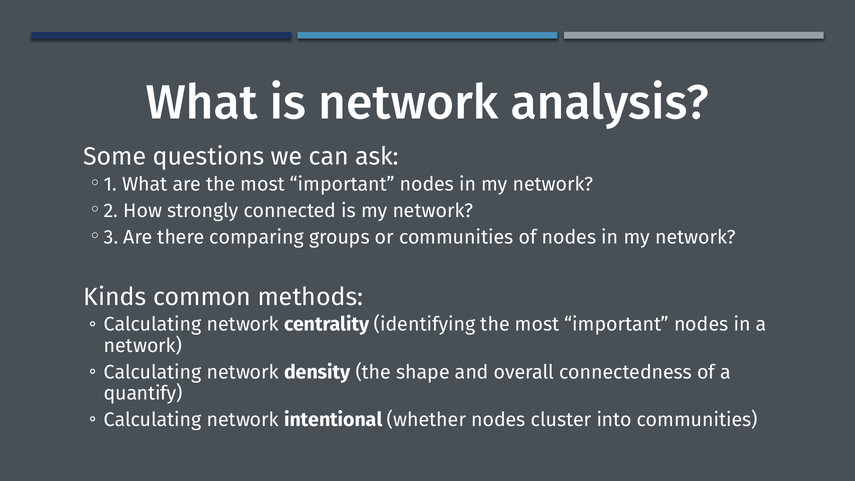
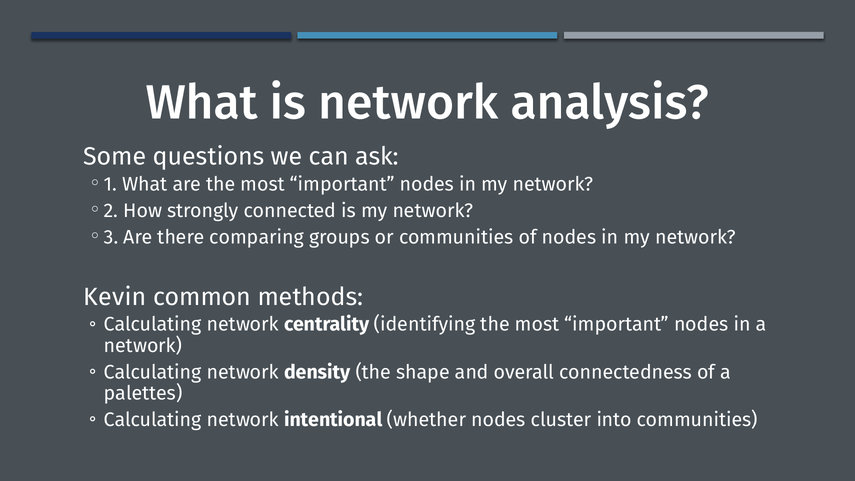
Kinds: Kinds -> Kevin (115, 297)
quantify: quantify -> palettes (143, 393)
